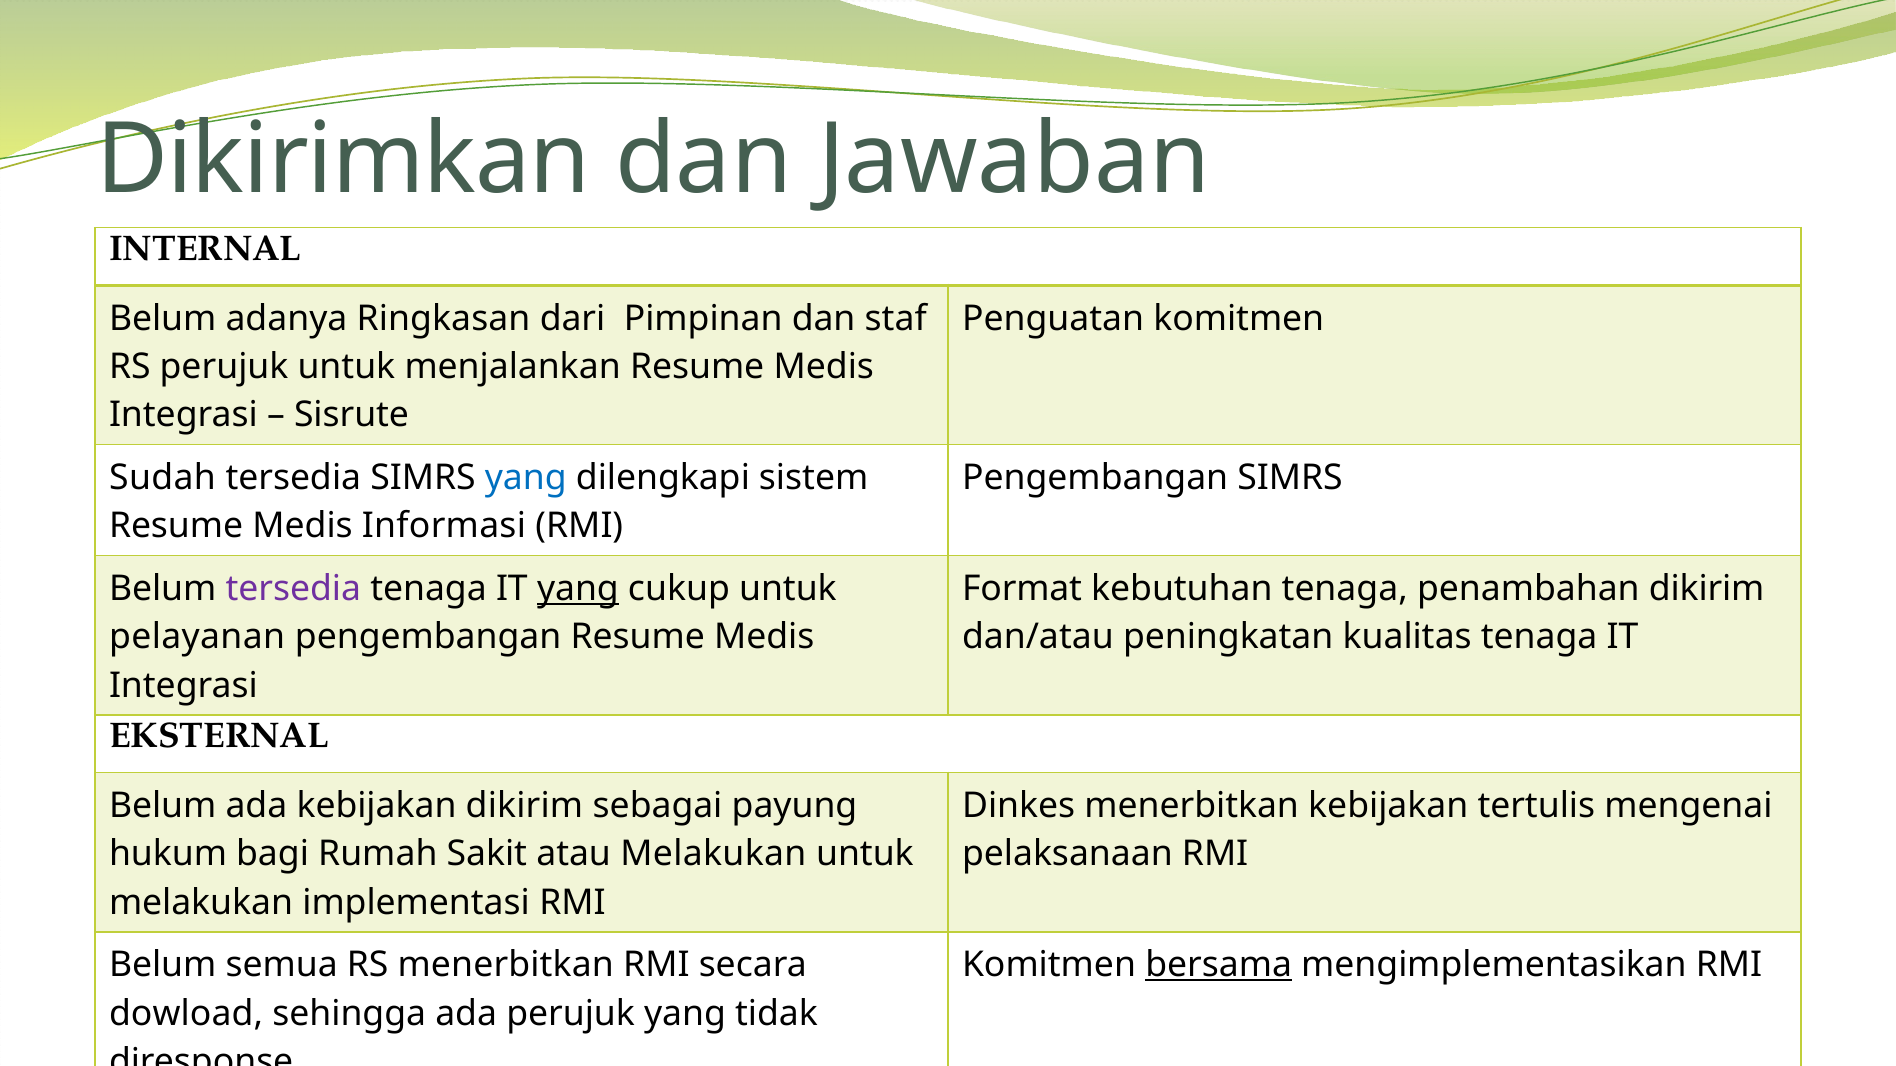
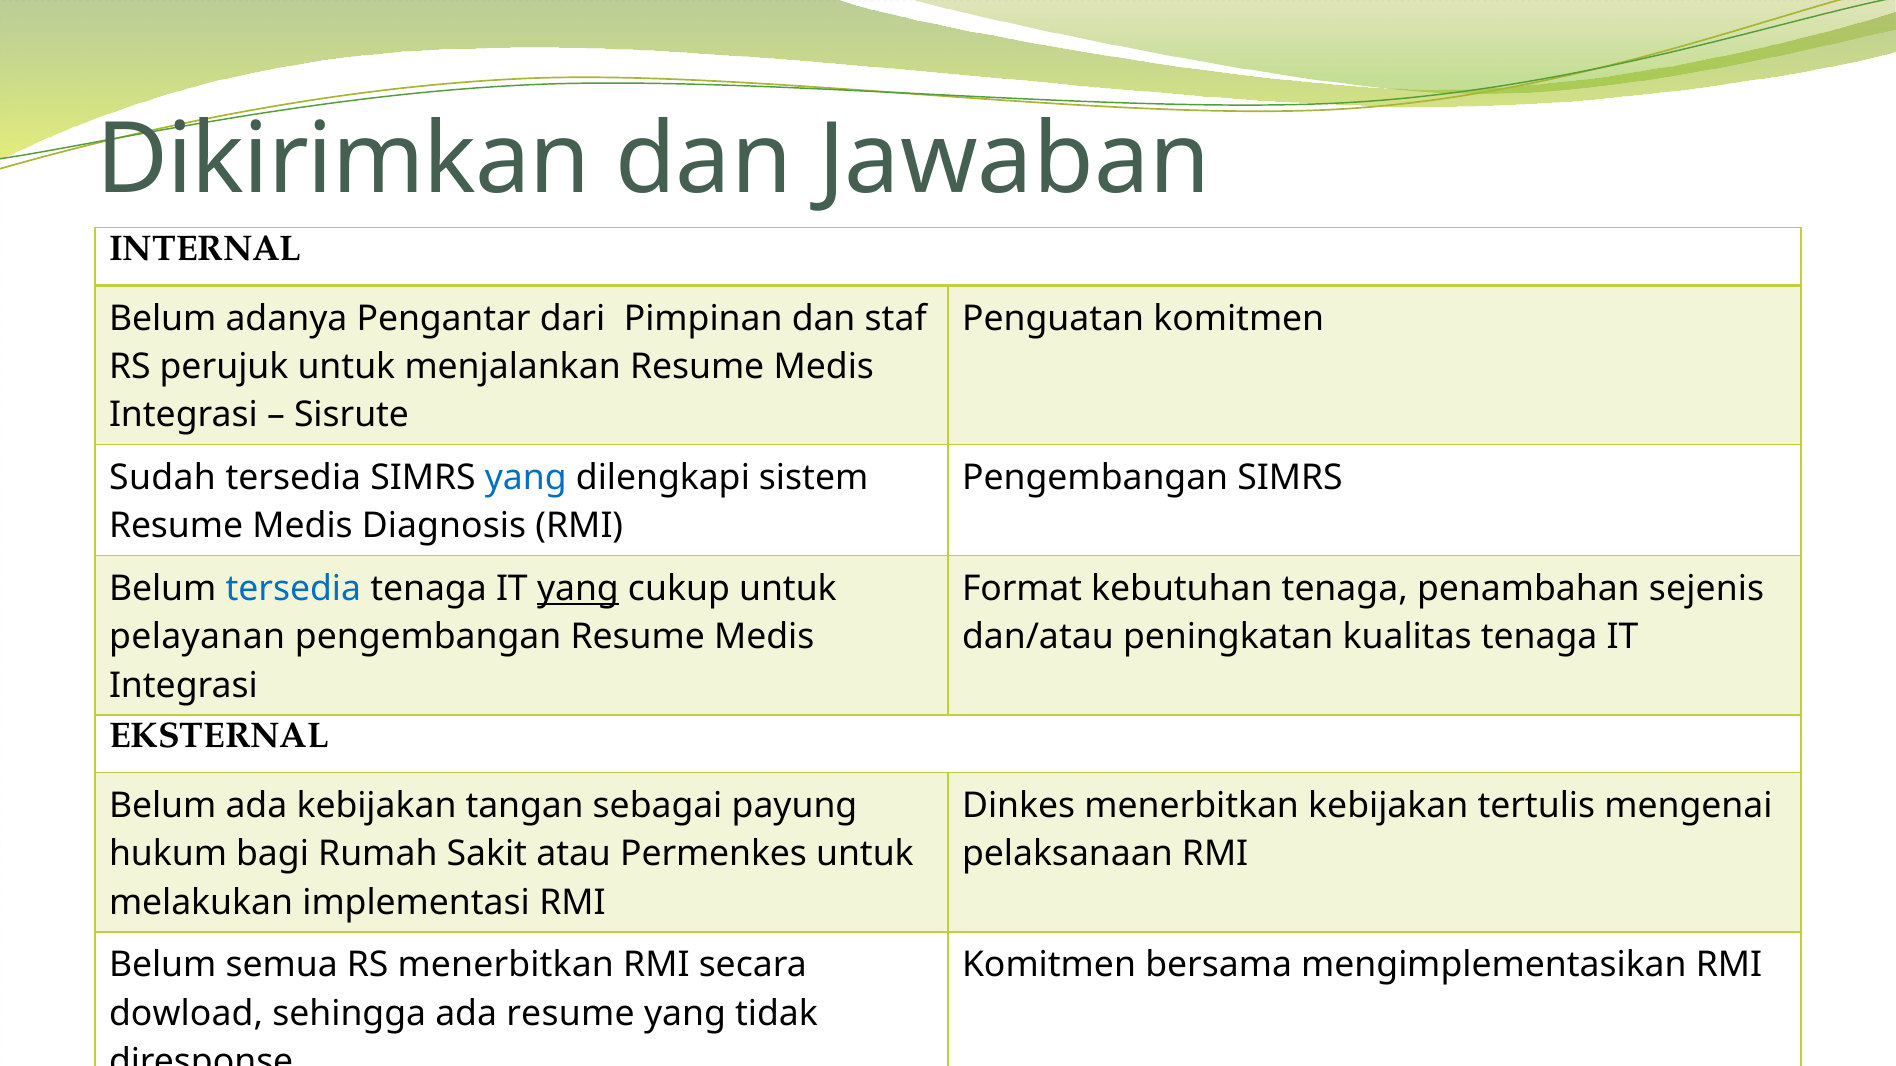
Ringkasan: Ringkasan -> Pengantar (444, 319)
Informasi: Informasi -> Diagnosis (444, 526)
tersedia colour: purple -> blue (293, 589)
penambahan dikirim: dikirim -> sejenis (1707, 589)
kebijakan dikirim: dikirim -> tangan (525, 806)
atau Melakukan: Melakukan -> Permenkes (714, 855)
bersama underline: present -> none (1219, 966)
ada perujuk: perujuk -> resume (570, 1014)
